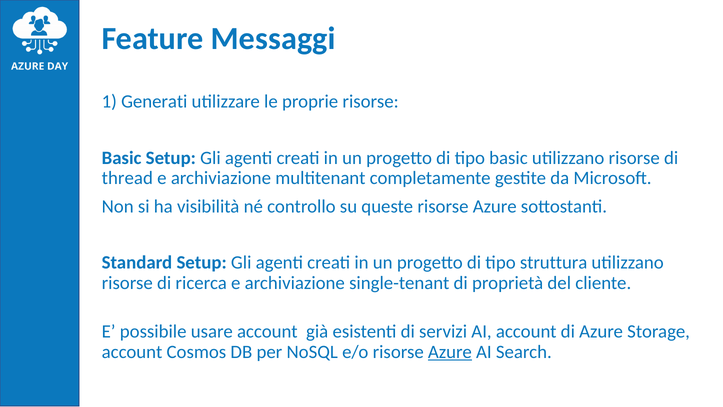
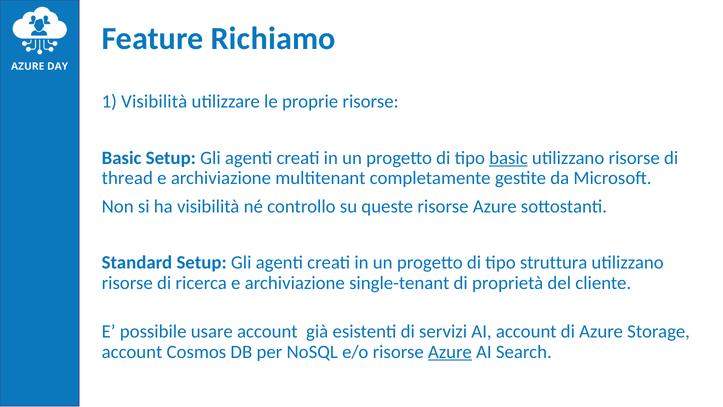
Messaggi: Messaggi -> Richiamo (273, 39)
1 Generati: Generati -> Visibilità (154, 101)
basic underline: none -> present (508, 158)
